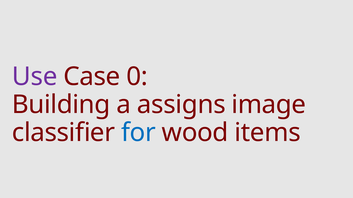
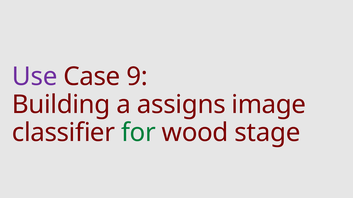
0: 0 -> 9 (137, 77)
for colour: blue -> green (138, 133)
items: items -> stage (268, 133)
